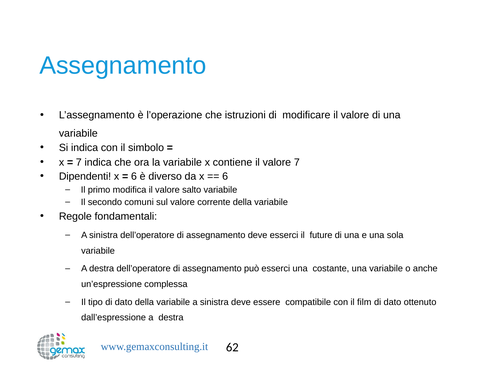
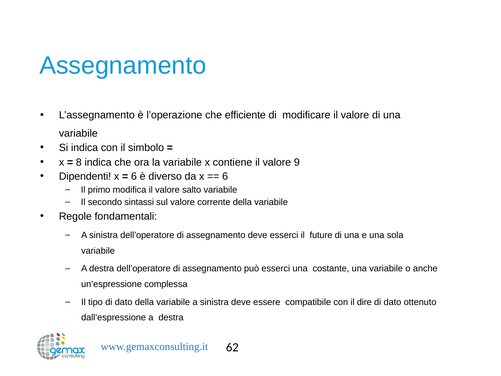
istruzioni: istruzioni -> efficiente (245, 115)
7: 7 -> 8 (79, 162)
valore 7: 7 -> 9 (297, 162)
comuni: comuni -> sintassi (139, 202)
film: film -> dire (364, 302)
